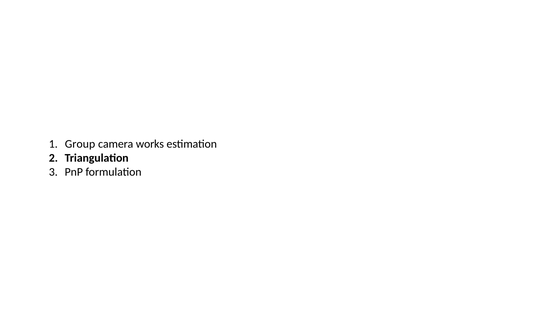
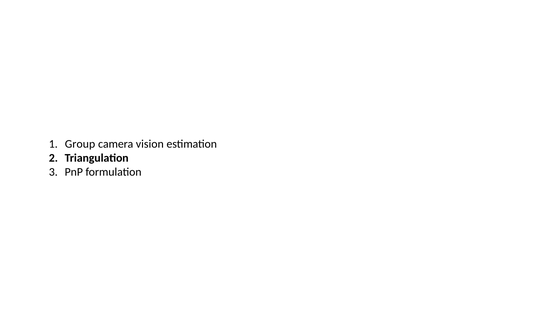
works: works -> vision (150, 144)
